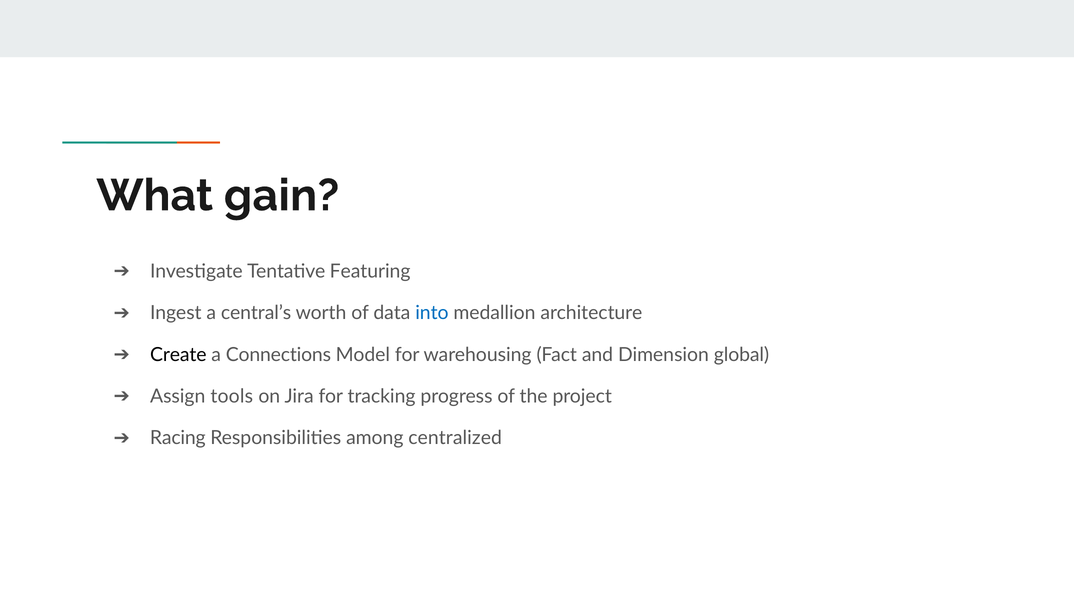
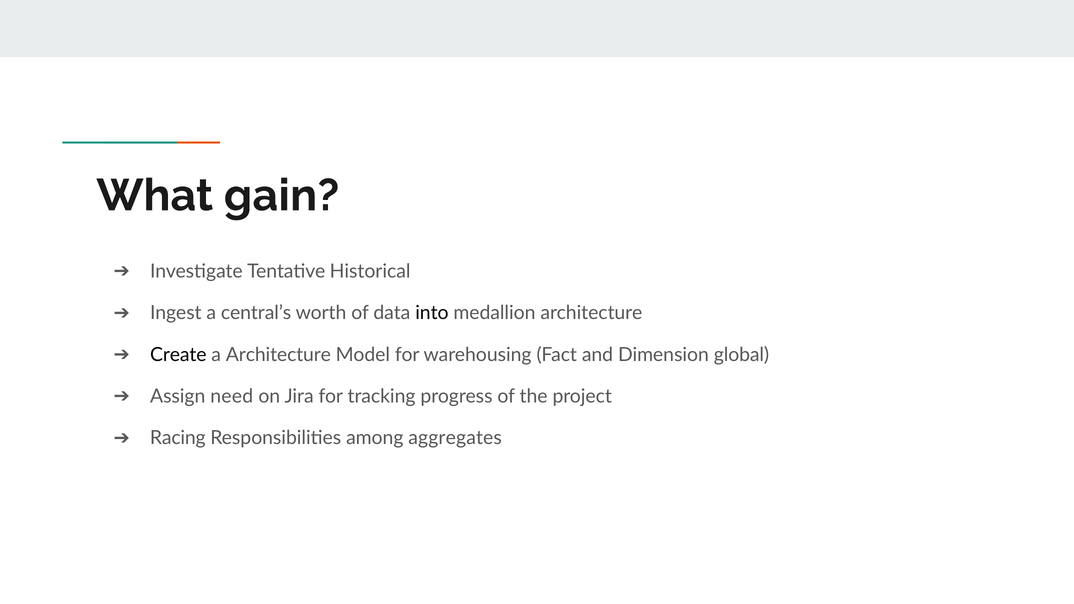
Featuring: Featuring -> Historical (370, 271)
into colour: blue -> black (432, 313)
a Connections: Connections -> Architecture (278, 355)
tools: tools -> need (232, 396)
centralized: centralized -> aggregates (455, 438)
